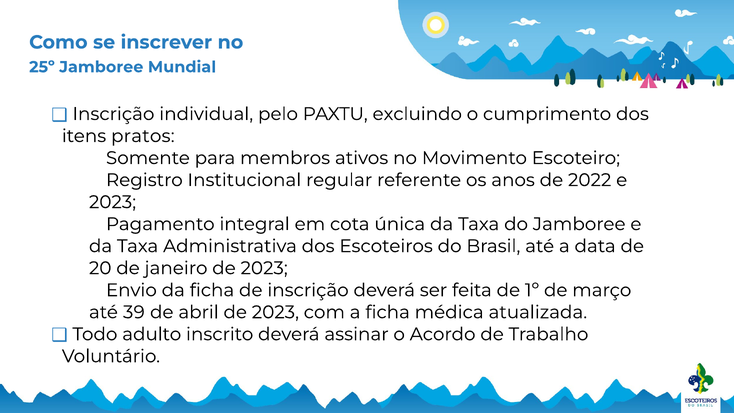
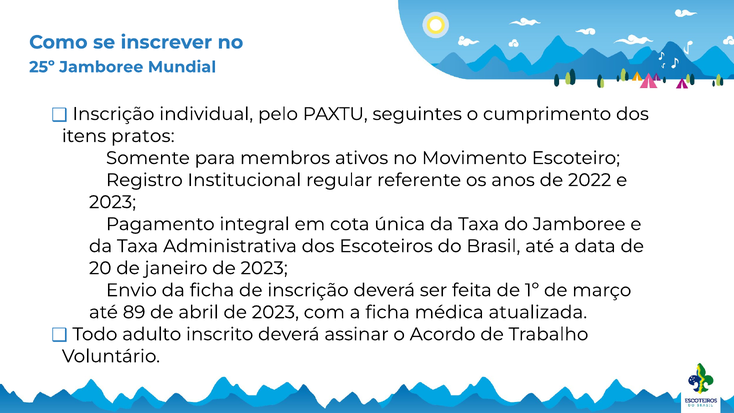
excluindo: excluindo -> seguintes (417, 114)
39: 39 -> 89 (134, 312)
